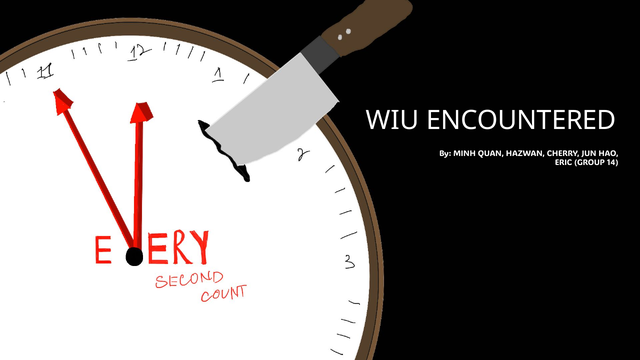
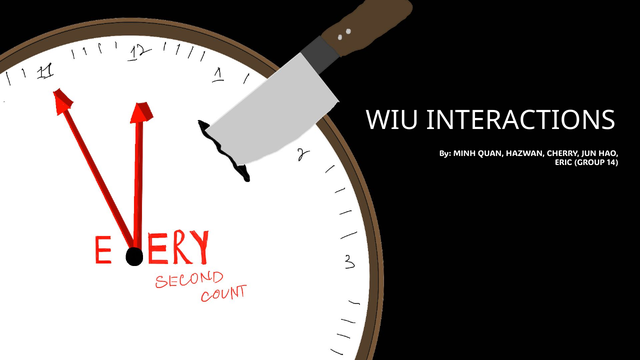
ENCOUNTERED: ENCOUNTERED -> INTERACTIONS (521, 120)
